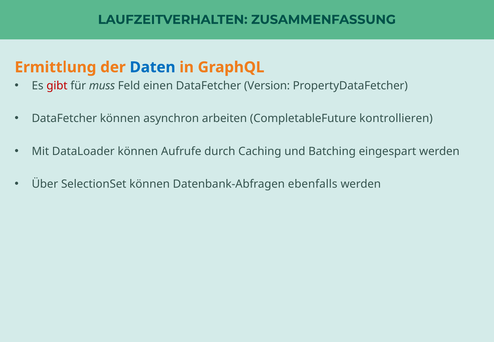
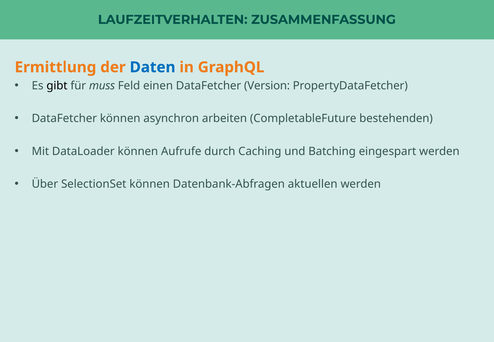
gibt colour: red -> black (57, 86)
kontrollieren: kontrollieren -> bestehenden (396, 118)
ebenfalls: ebenfalls -> aktuellen (313, 184)
